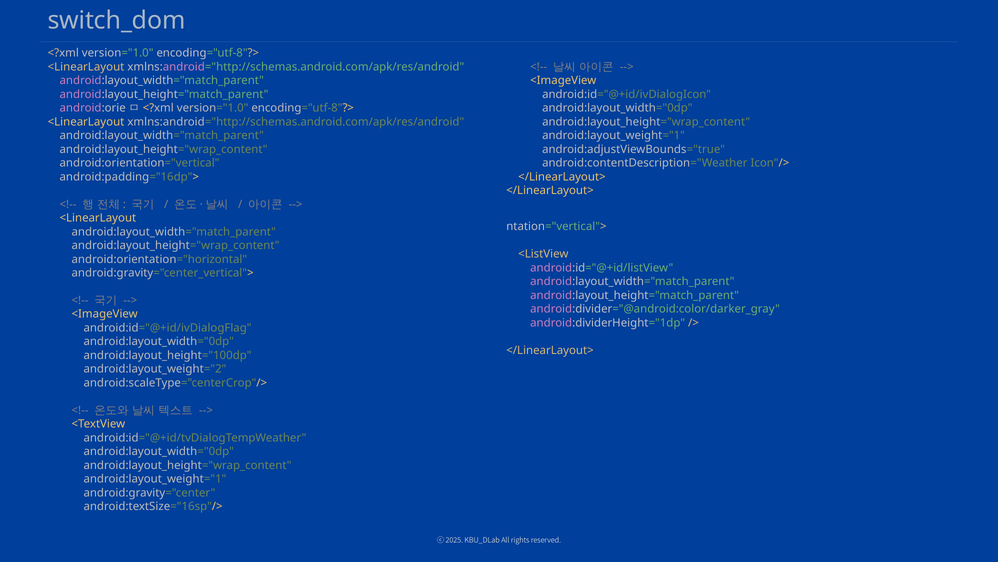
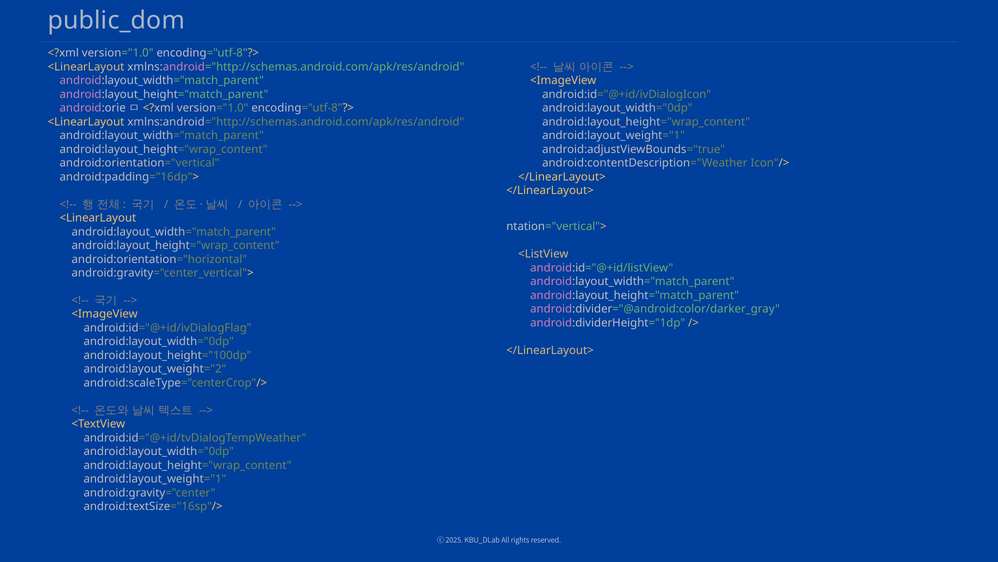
switch_dom: switch_dom -> public_dom (116, 20)
